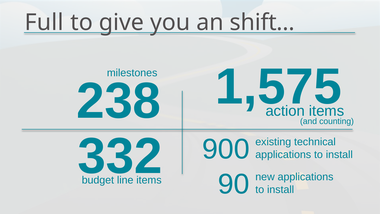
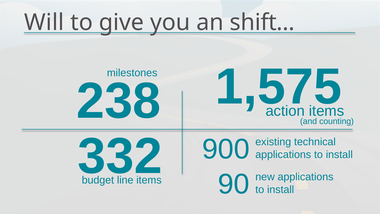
Full: Full -> Will (44, 22)
